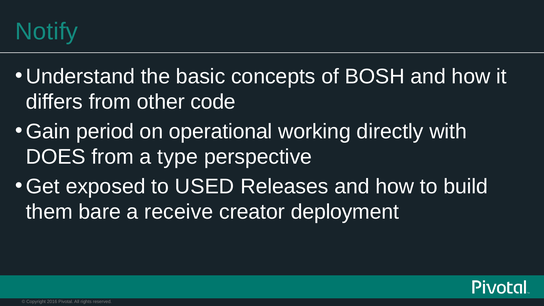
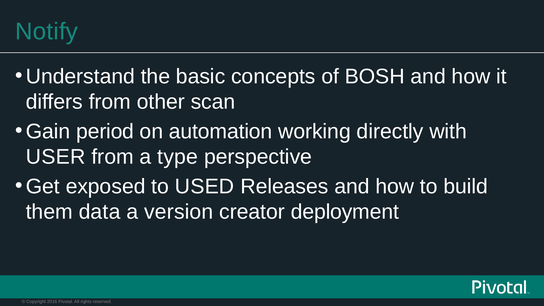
code: code -> scan (213, 102)
operational: operational -> automation (221, 131)
DOES: DOES -> USER (56, 157)
bare: bare -> data (100, 212)
receive: receive -> version (179, 212)
